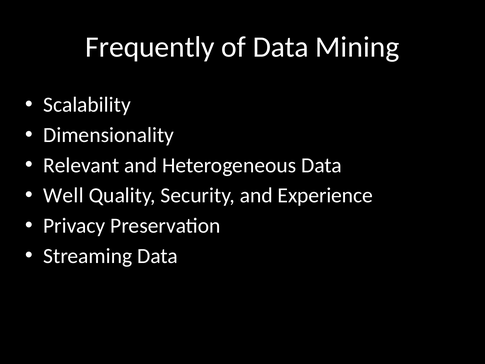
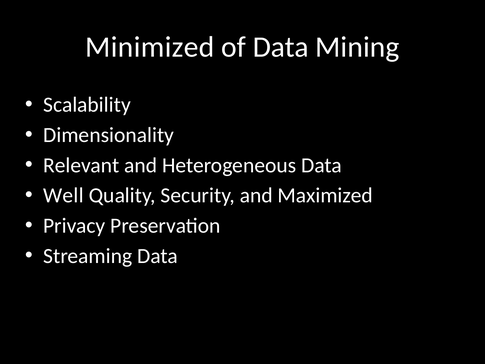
Frequently: Frequently -> Minimized (150, 47)
Experience: Experience -> Maximized (325, 195)
